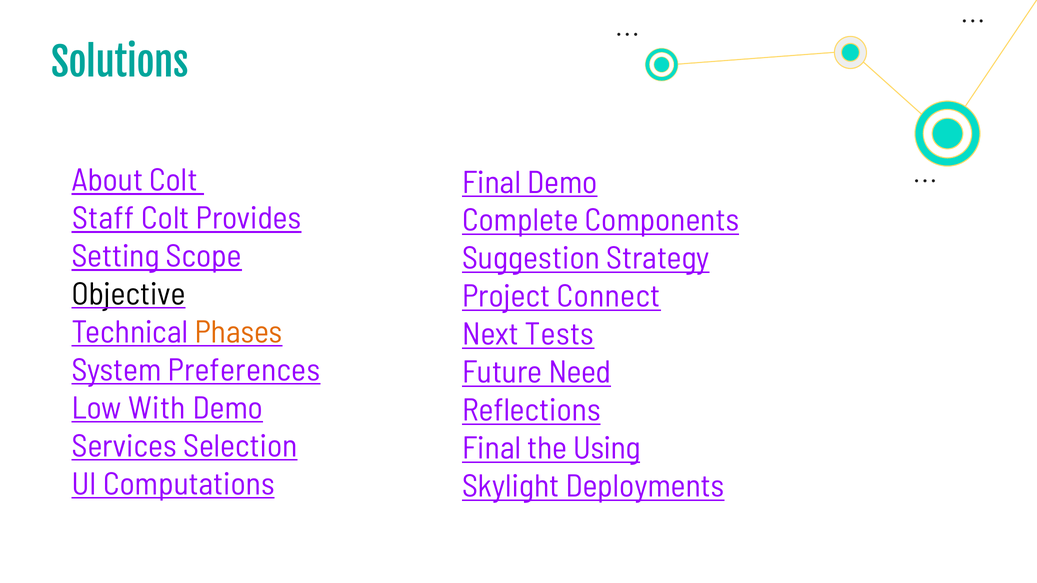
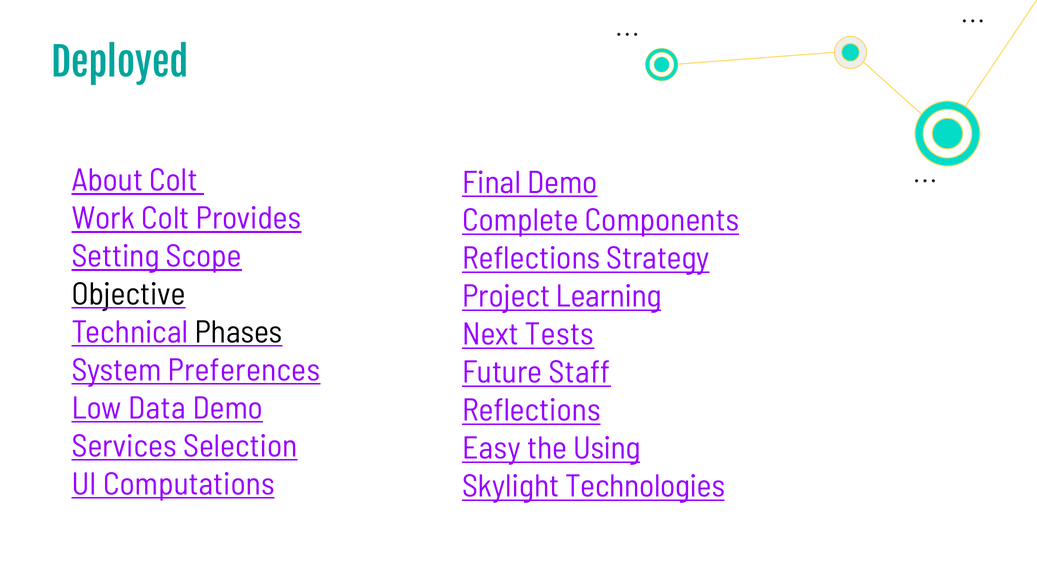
Solutions: Solutions -> Deployed (120, 64)
Staff: Staff -> Work (103, 218)
Suggestion: Suggestion -> Reflections (531, 259)
Connect: Connect -> Learning (609, 297)
Phases colour: orange -> black (238, 332)
Need: Need -> Staff (580, 373)
With: With -> Data (157, 409)
Final: Final -> Easy (491, 449)
Deployments: Deployments -> Technologies (645, 487)
